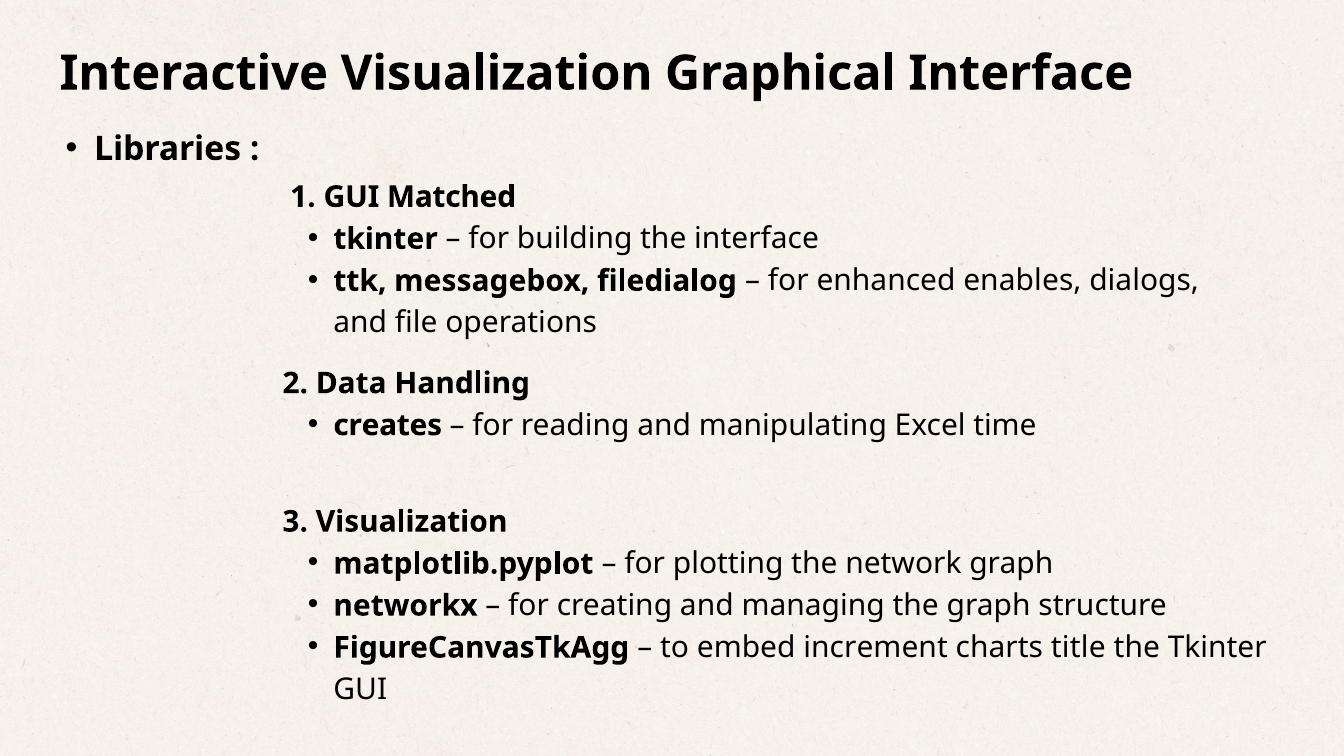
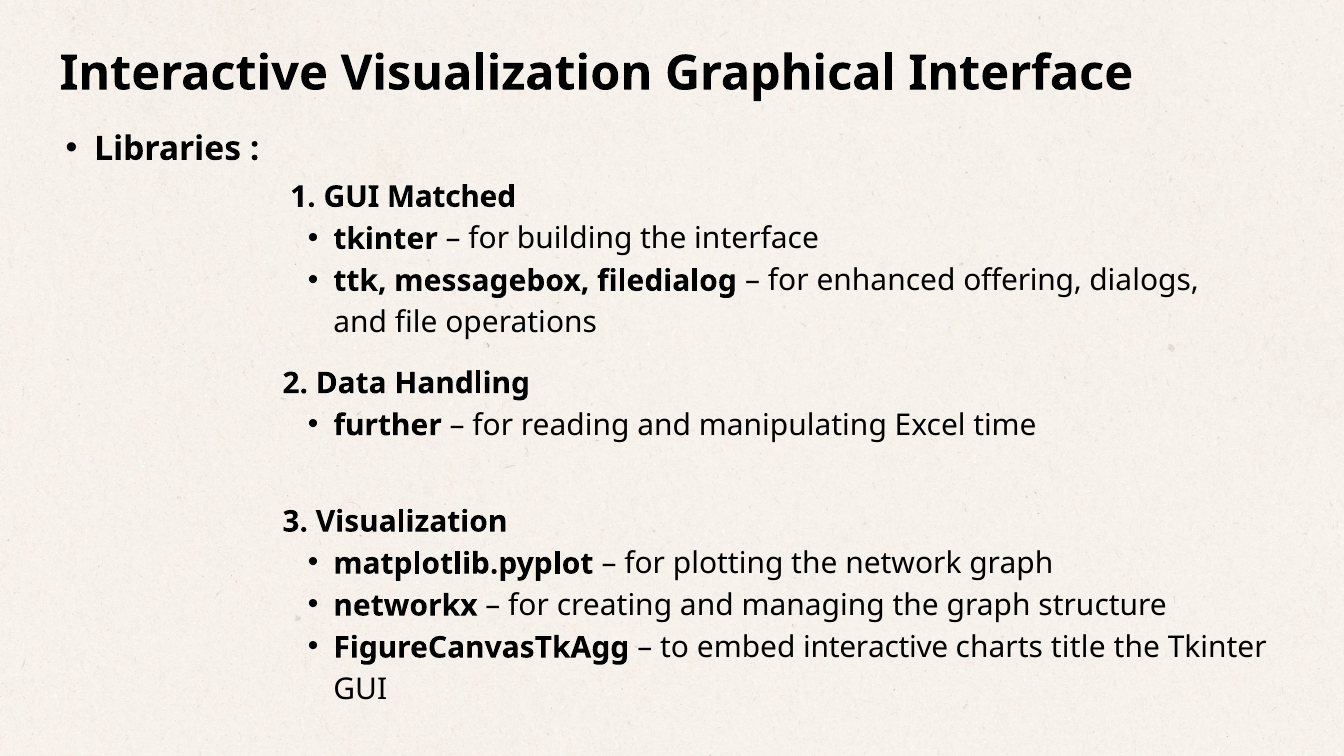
enables: enables -> offering (1023, 281)
creates: creates -> further (388, 425)
embed increment: increment -> interactive (876, 648)
